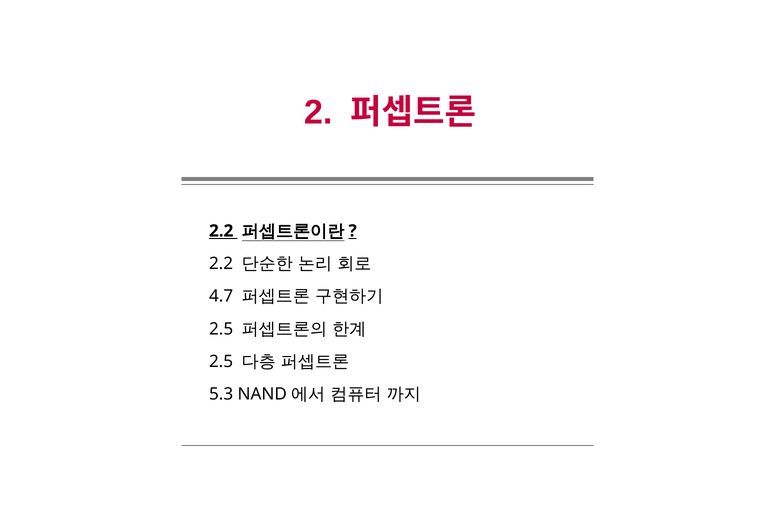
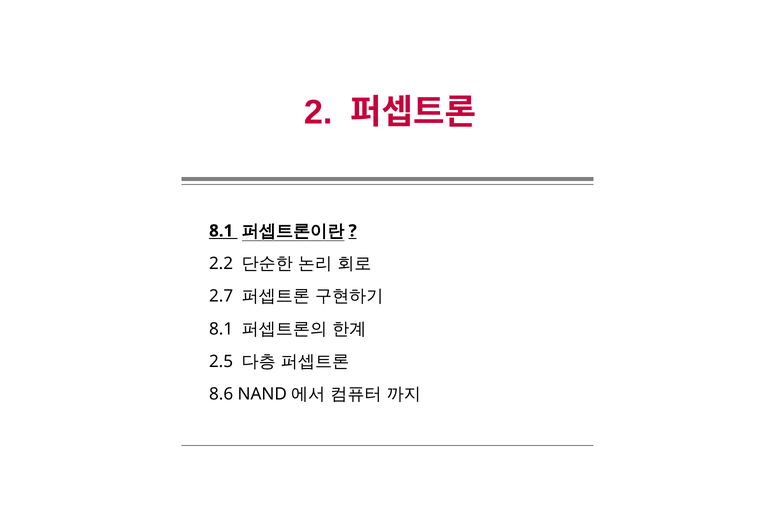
2.2: 2.2 -> 8.1 (221, 231)
4.7: 4.7 -> 2.7 (221, 296)
2.5: 2.5 -> 8.1 (221, 329)
5.3: 5.3 -> 8.6 (221, 394)
